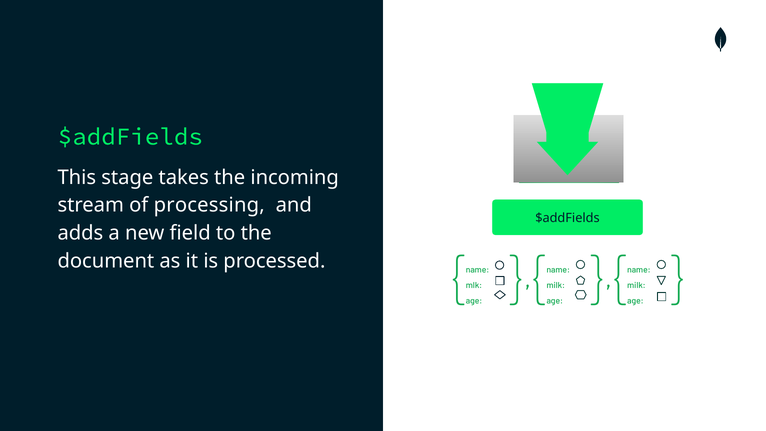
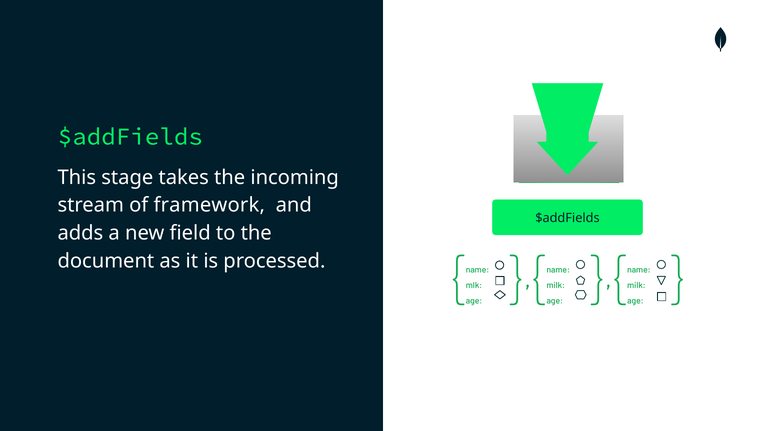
processing: processing -> framework (209, 205)
